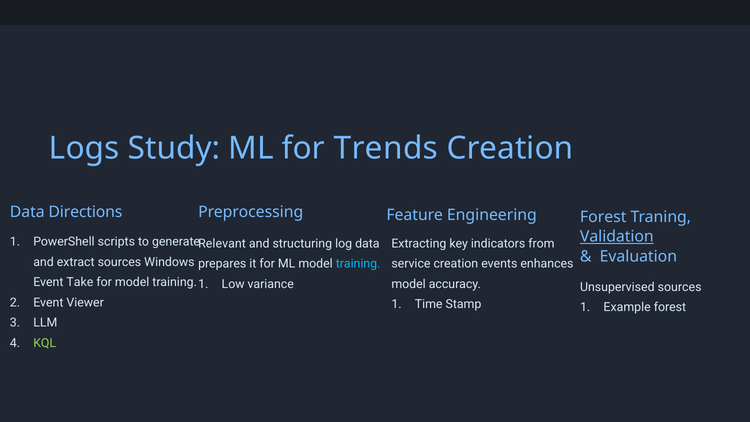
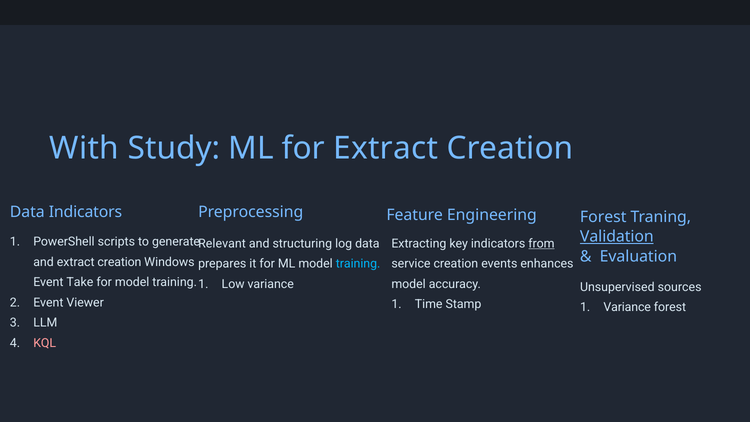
Logs: Logs -> With (84, 148)
for Trends: Trends -> Extract (386, 148)
Data Directions: Directions -> Indicators (85, 212)
from underline: none -> present (541, 243)
and extract sources: sources -> creation (119, 262)
Example: Example -> Variance (627, 307)
KQL colour: light green -> pink (45, 343)
